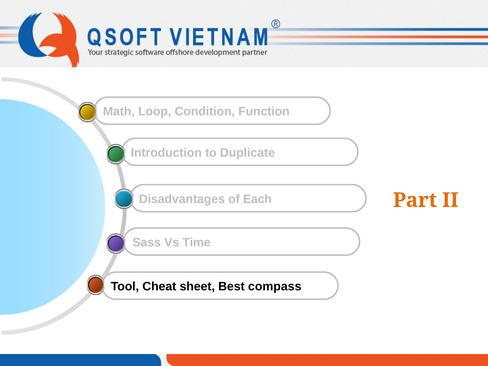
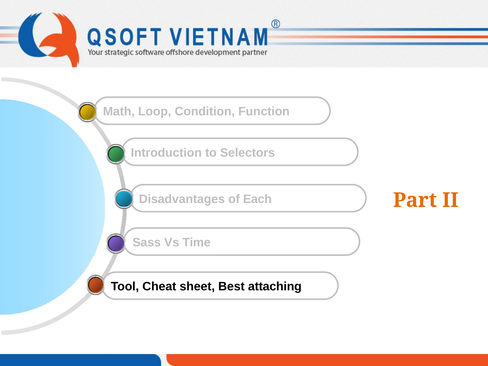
Duplicate: Duplicate -> Selectors (247, 153)
compass: compass -> attaching (275, 287)
